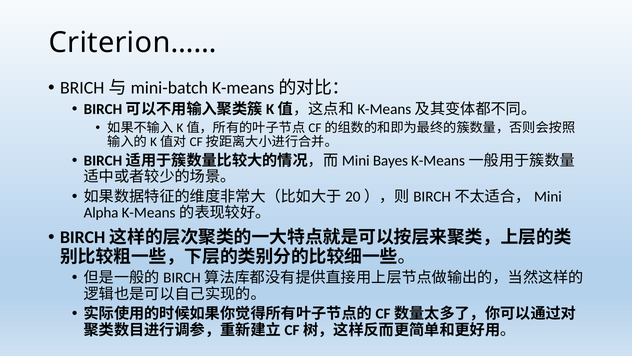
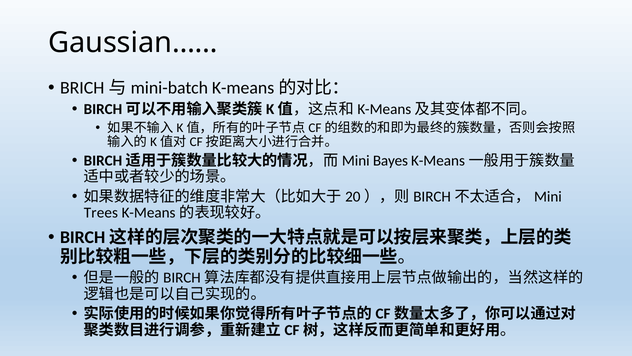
Criterion……: Criterion…… -> Gaussian…… (133, 43)
Alpha: Alpha -> Trees (101, 213)
